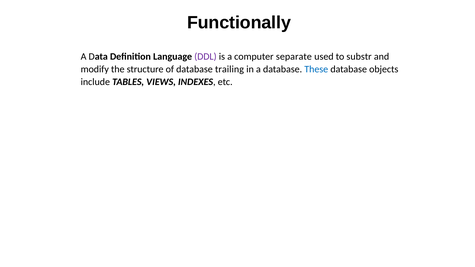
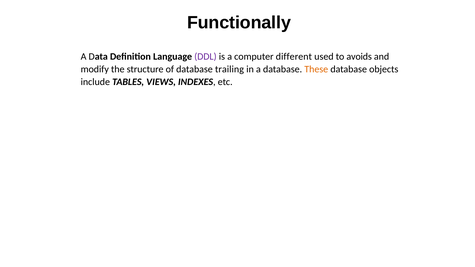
separate: separate -> different (294, 57)
substr: substr -> avoids (359, 57)
These colour: blue -> orange (316, 69)
